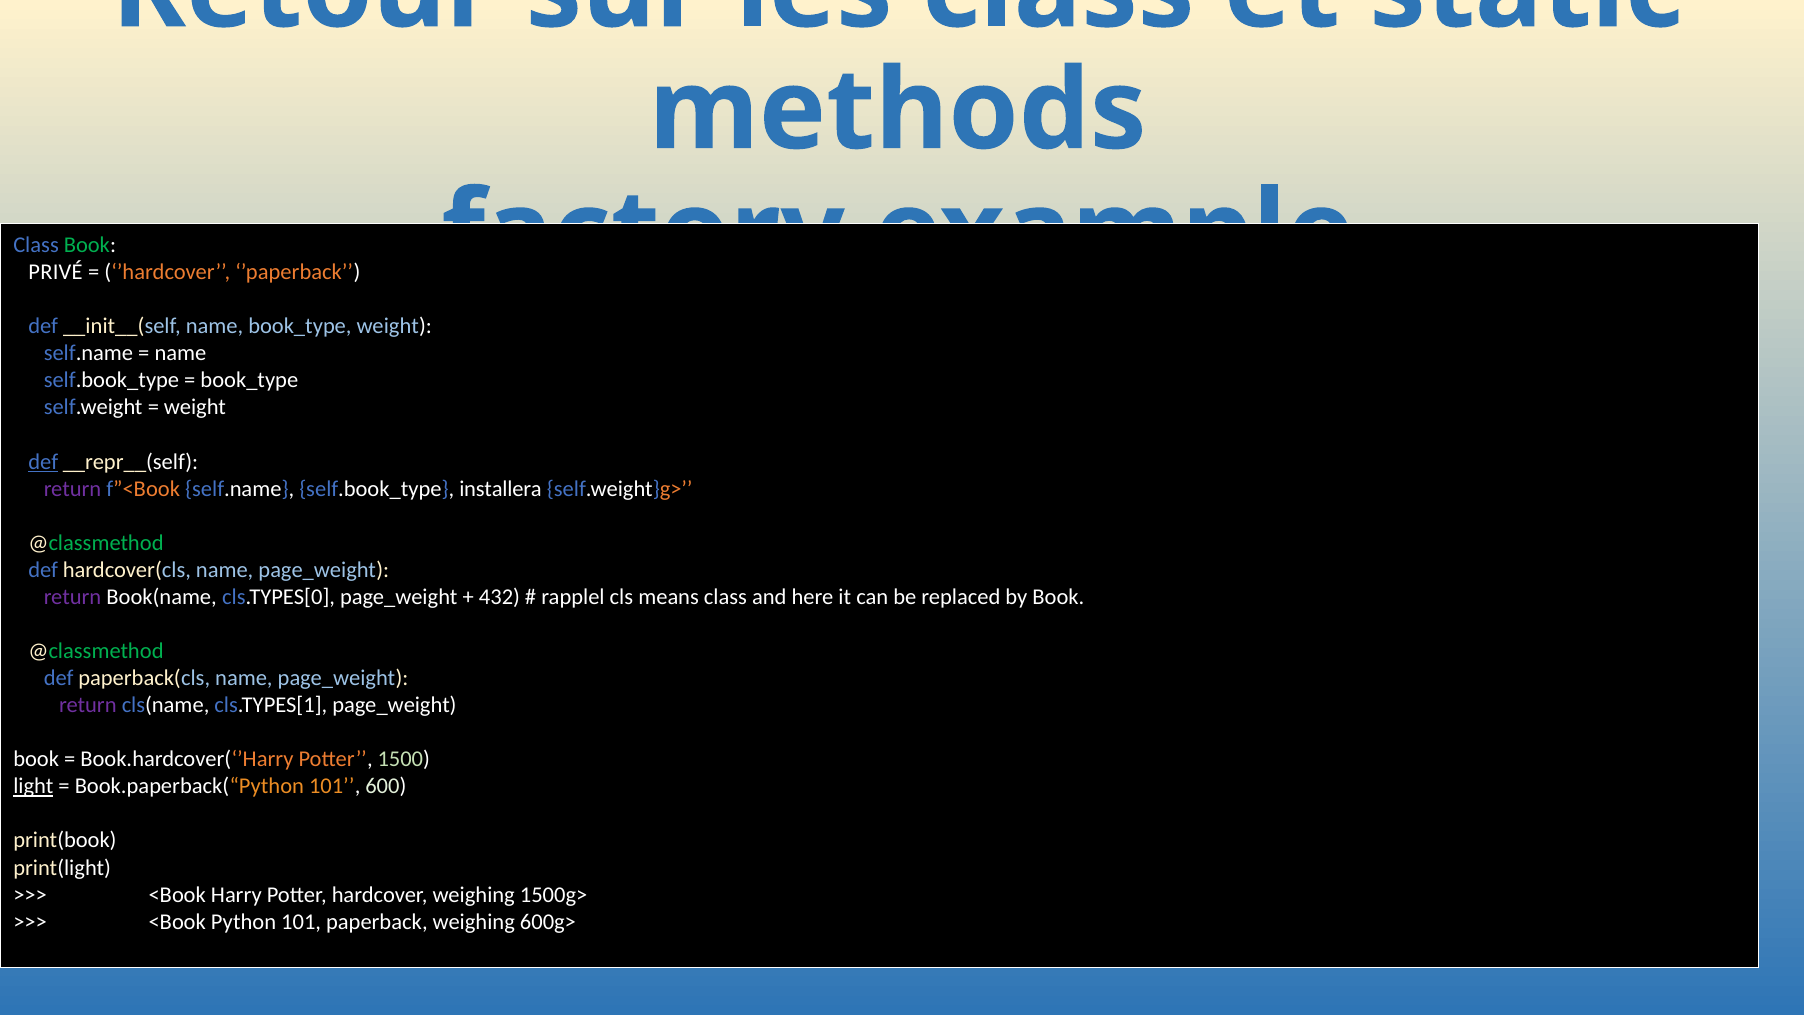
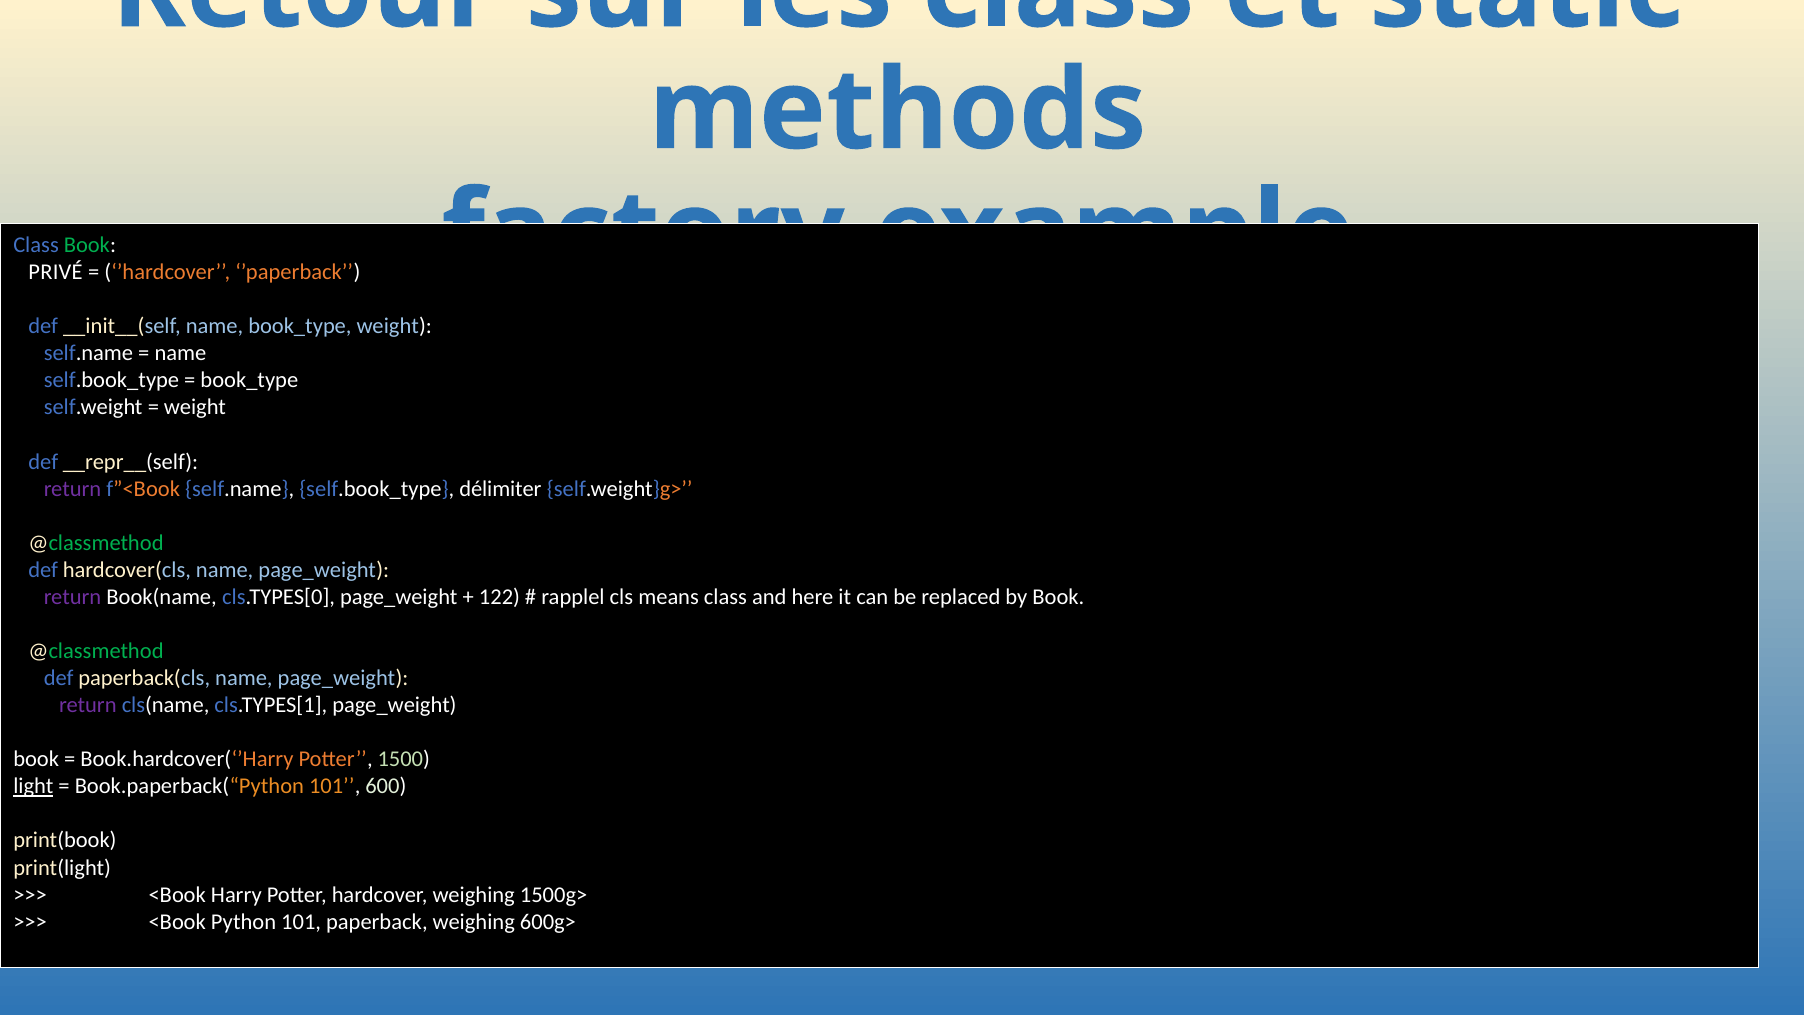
def underline: present -> none (43, 461)
installera: installera -> délimiter (500, 489)
432: 432 -> 122 (499, 597)
